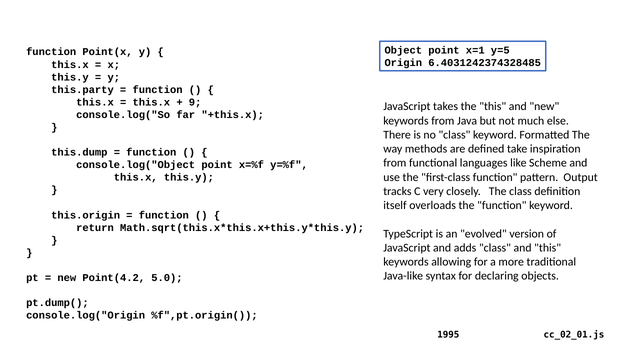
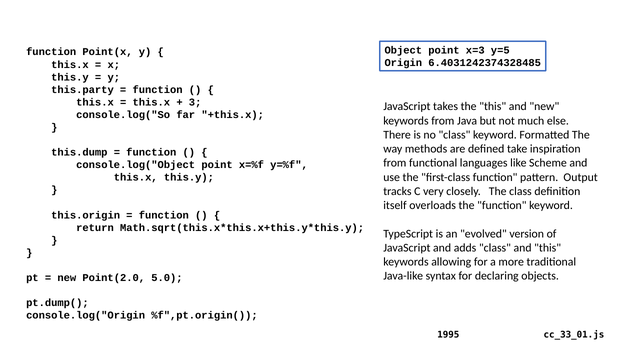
x=1: x=1 -> x=3 (475, 50)
9: 9 -> 3 (195, 102)
Point(4.2: Point(4.2 -> Point(2.0 (114, 278)
cc_02_01.js: cc_02_01.js -> cc_33_01.js (574, 335)
